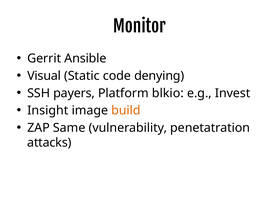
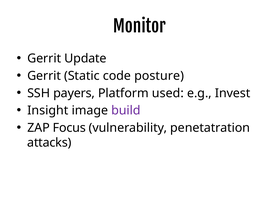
Ansible: Ansible -> Update (85, 59)
Visual: Visual -> Gerrit (44, 76)
denying: denying -> posture (159, 76)
blkio: blkio -> used (168, 93)
build colour: orange -> purple (126, 111)
Same: Same -> Focus (69, 128)
